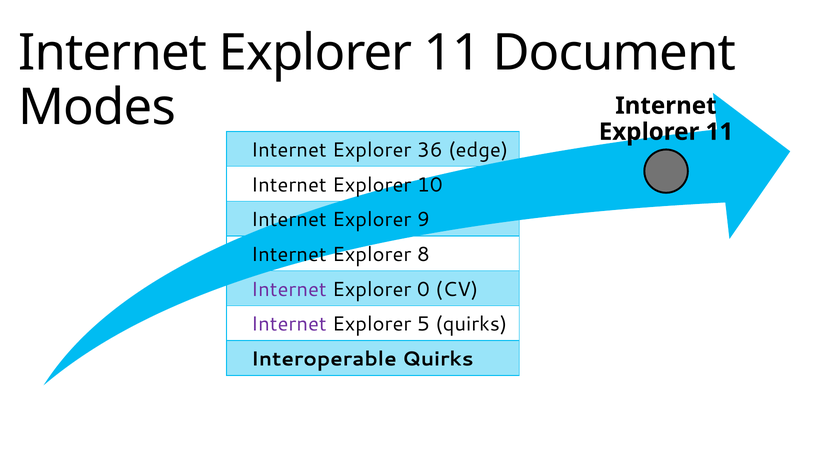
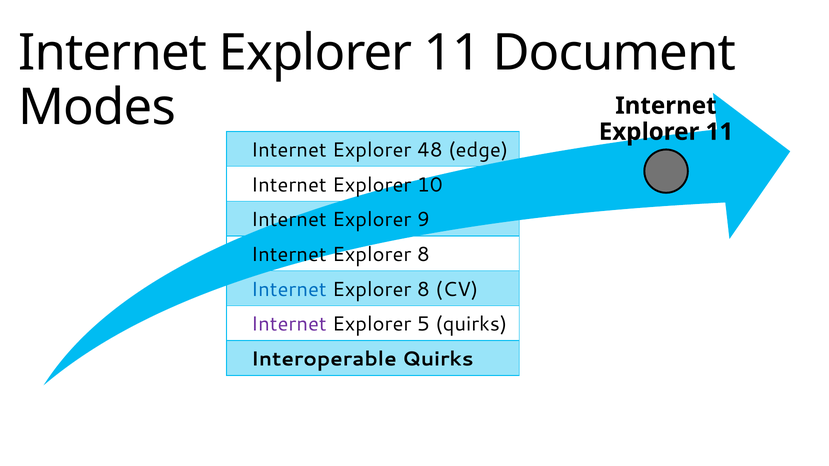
36: 36 -> 48 (430, 150)
Internet colour: purple -> blue (289, 290)
0: 0 -> 8 (423, 290)
